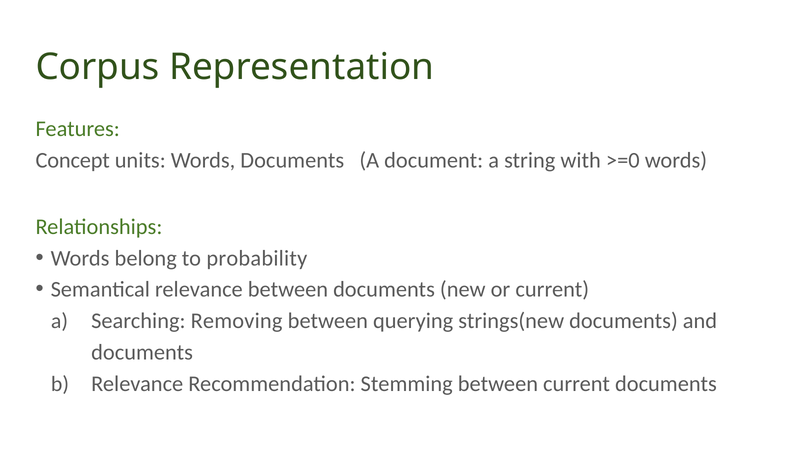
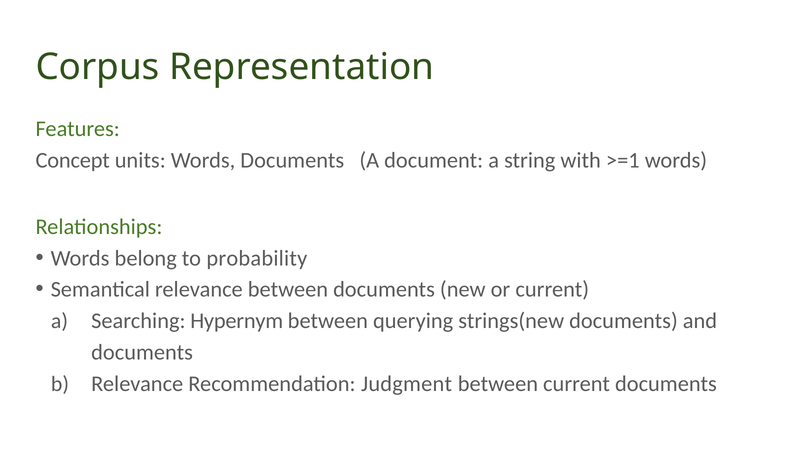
>=0: >=0 -> >=1 (623, 161)
Removing: Removing -> Hypernym (237, 321)
Stemming: Stemming -> Judgment (407, 384)
